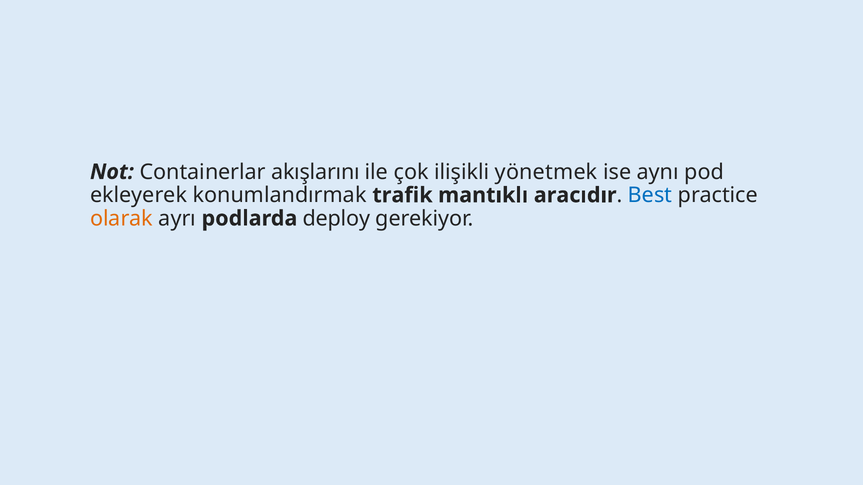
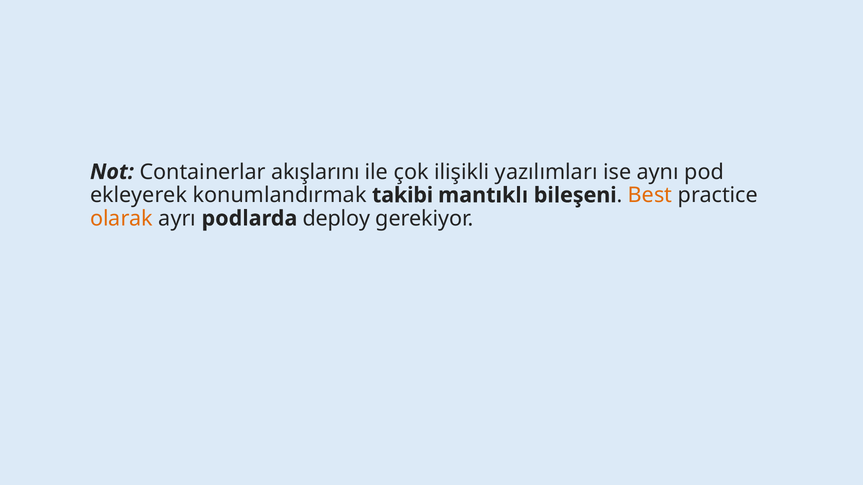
yönetmek: yönetmek -> yazılımları (546, 172)
trafik: trafik -> takibi (403, 195)
aracıdır: aracıdır -> bileşeni (575, 195)
Best colour: blue -> orange (650, 195)
